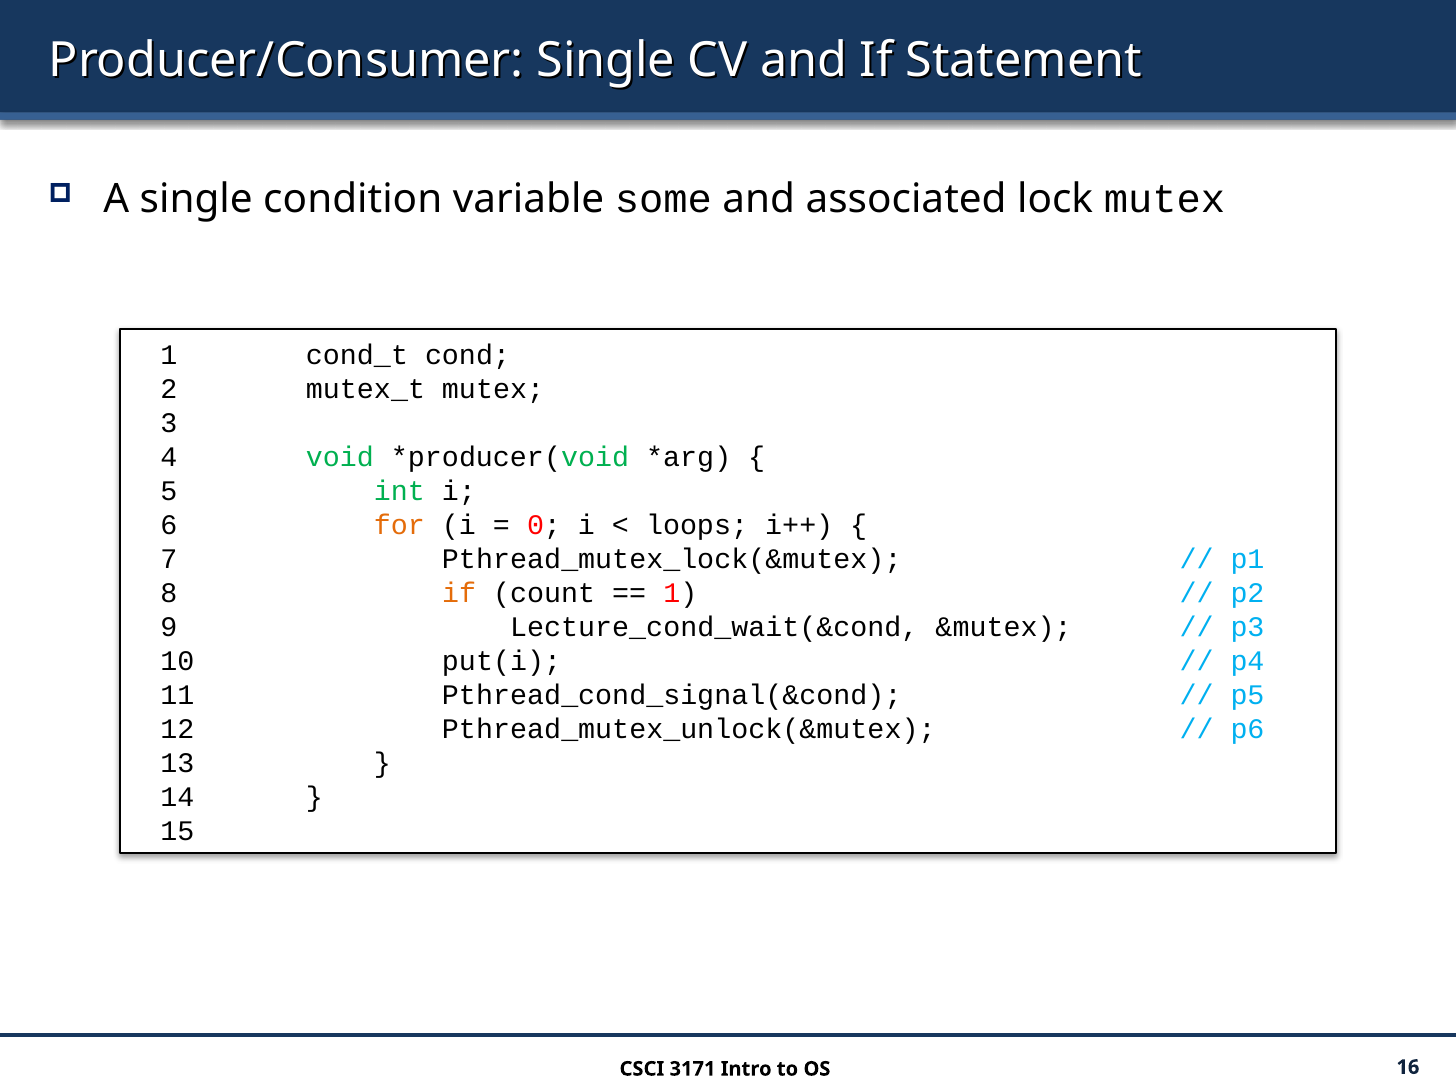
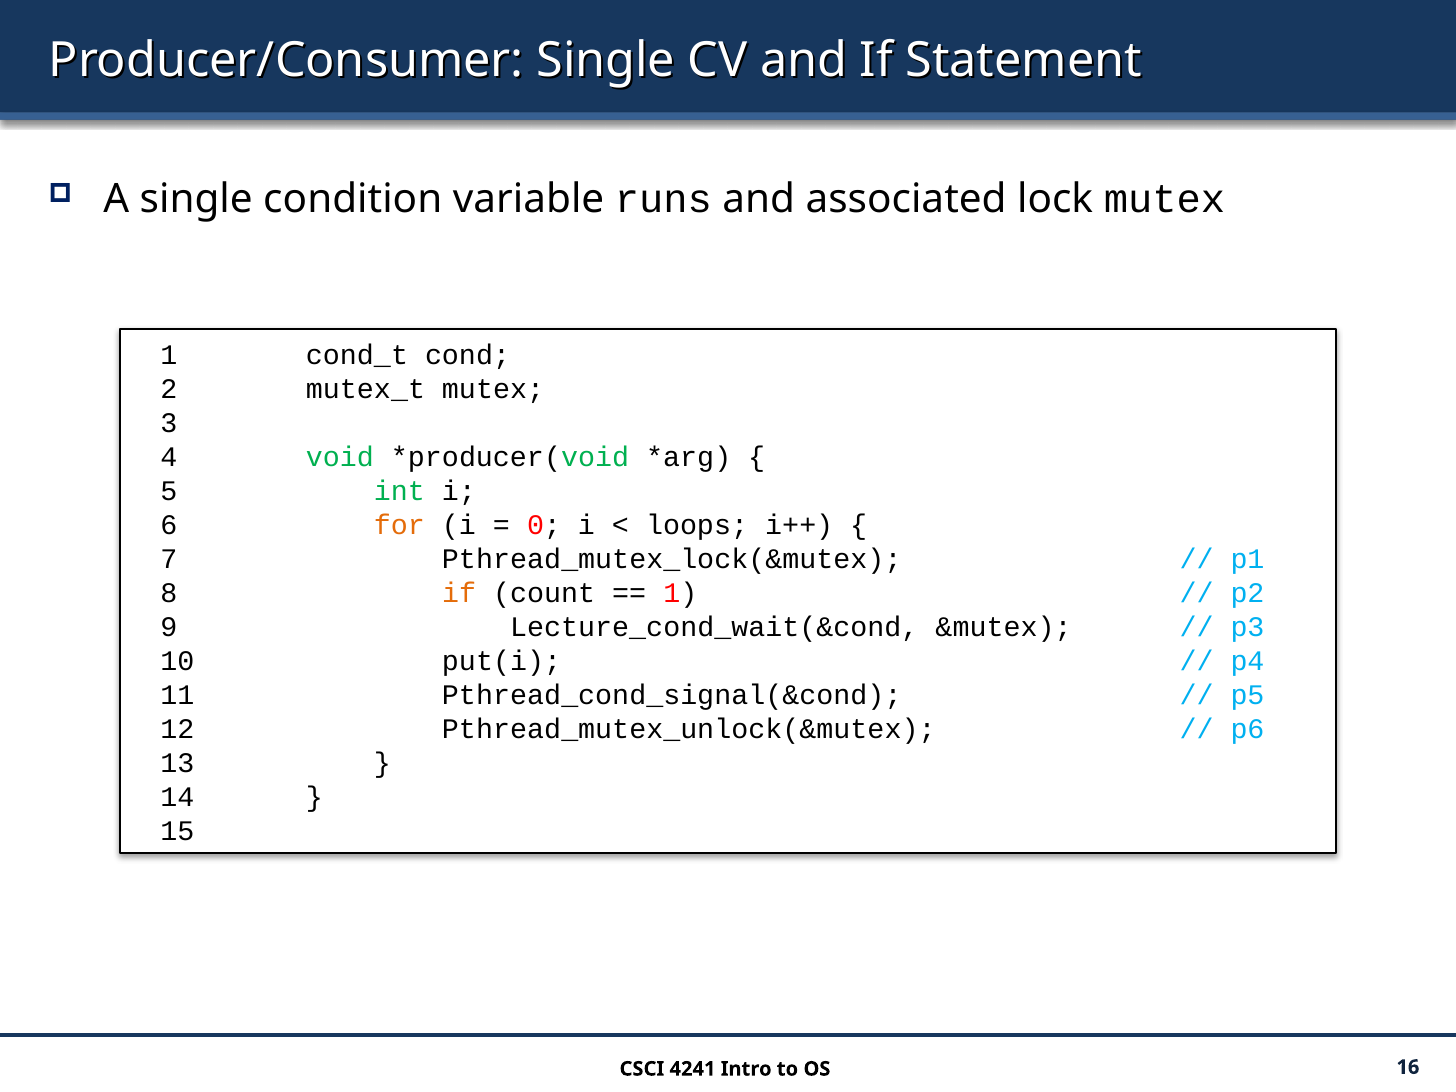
some: some -> runs (663, 199)
3171: 3171 -> 4241 (693, 1069)
